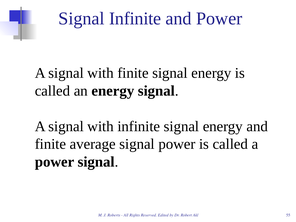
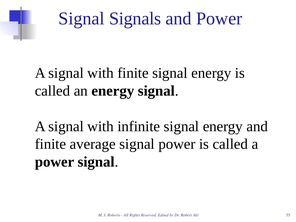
Signal Infinite: Infinite -> Signals (135, 19)
